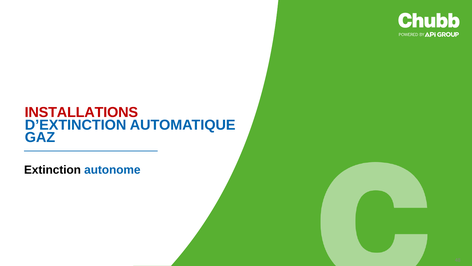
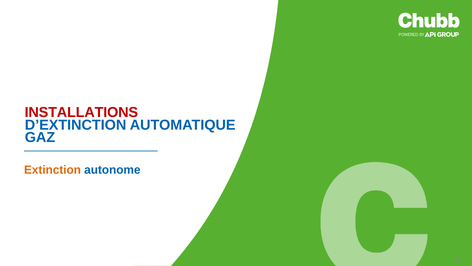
Extinction colour: black -> orange (52, 170)
